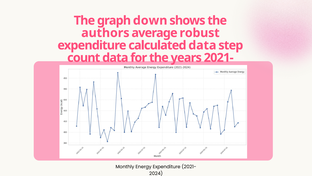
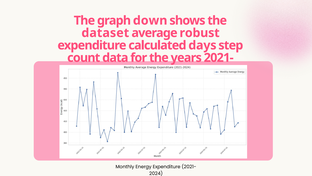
authors: authors -> dataset (105, 33)
calculated data: data -> days (202, 45)
